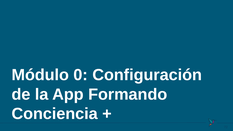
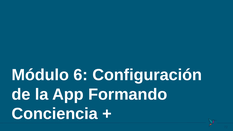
0: 0 -> 6 (81, 75)
